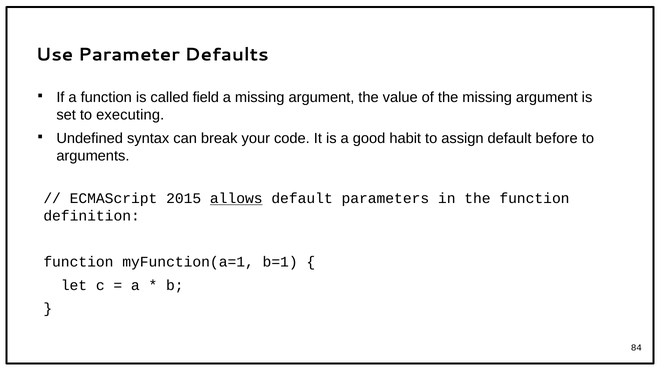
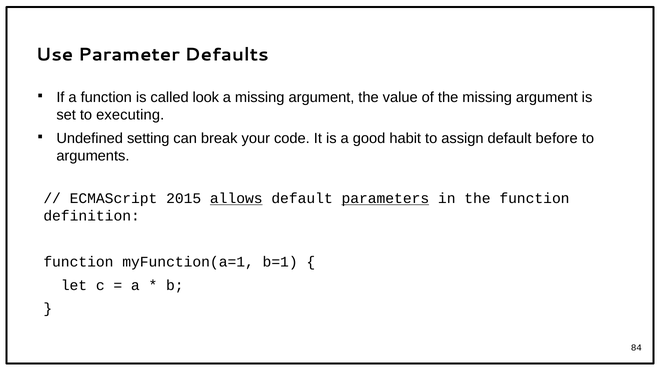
field: field -> look (206, 98)
syntax: syntax -> setting (148, 138)
parameters underline: none -> present (385, 199)
